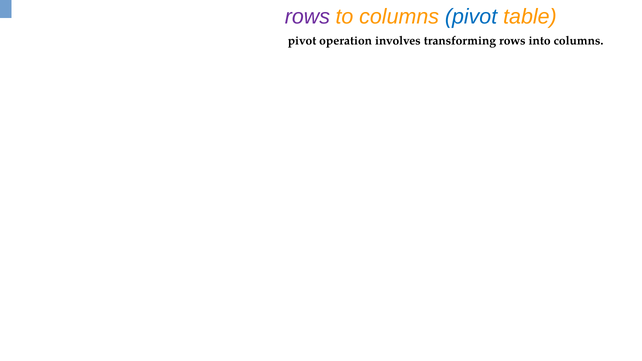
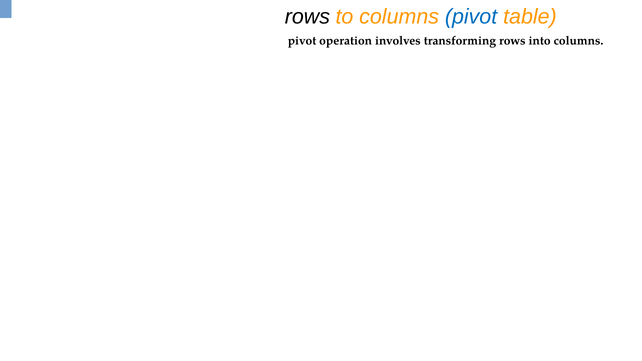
rows colour: purple -> black (307, 17)
